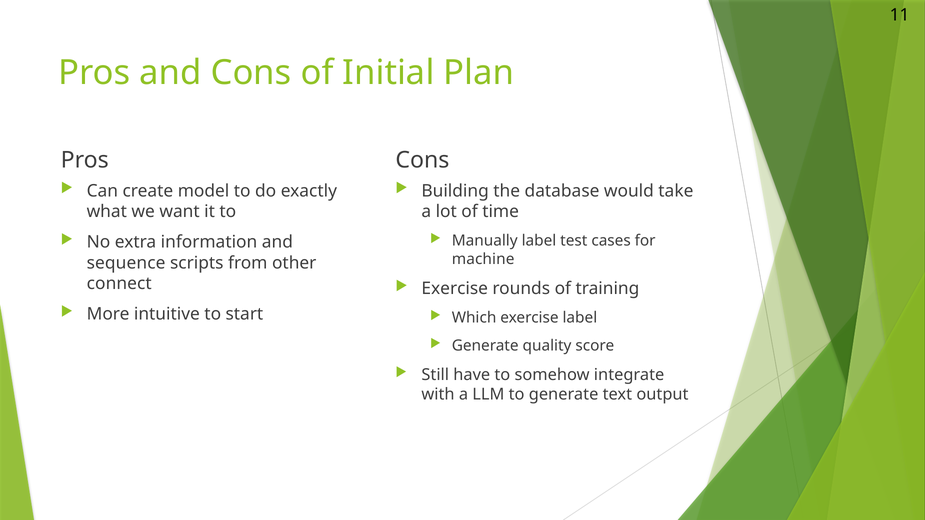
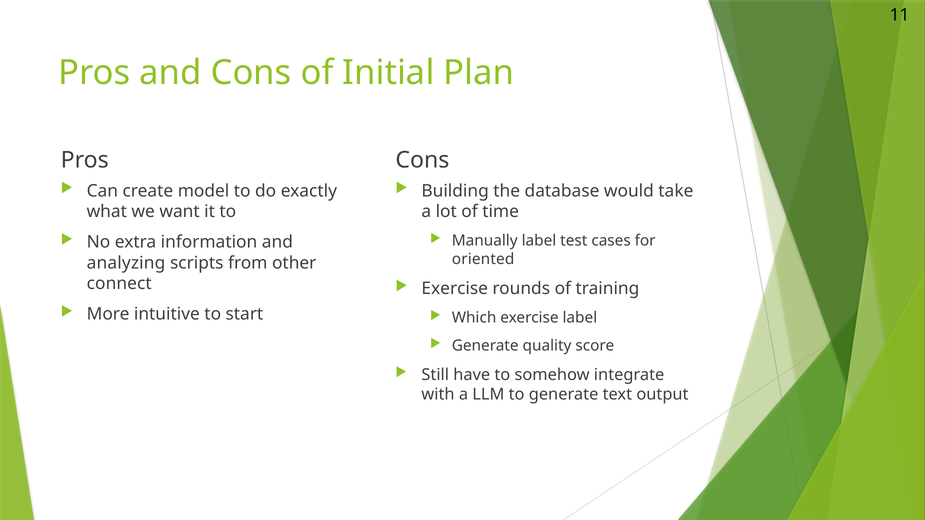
machine: machine -> oriented (483, 259)
sequence: sequence -> analyzing (126, 263)
